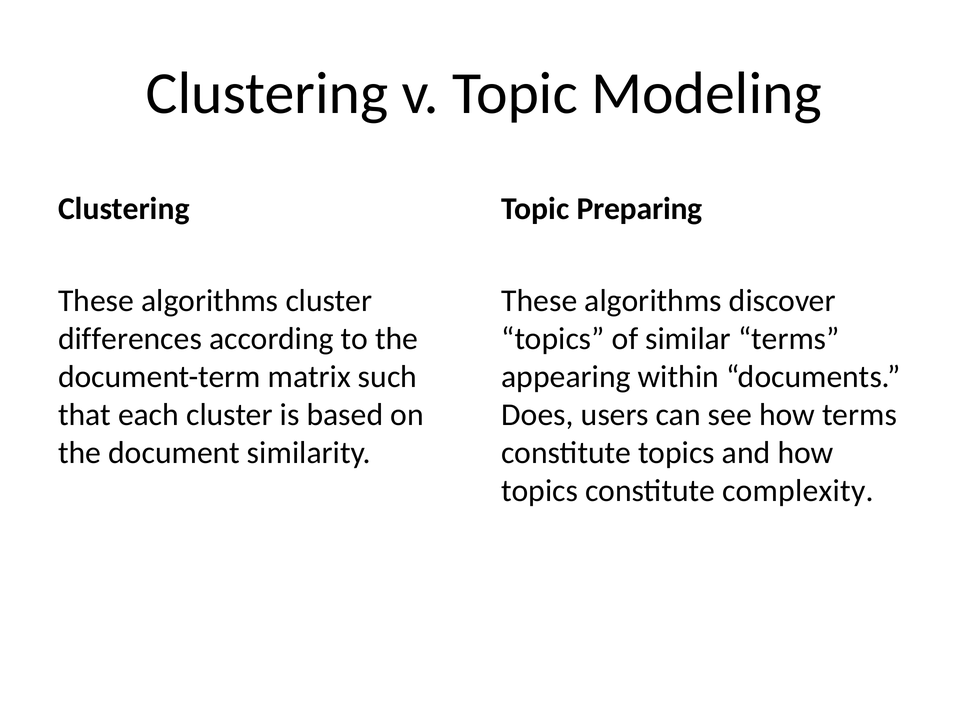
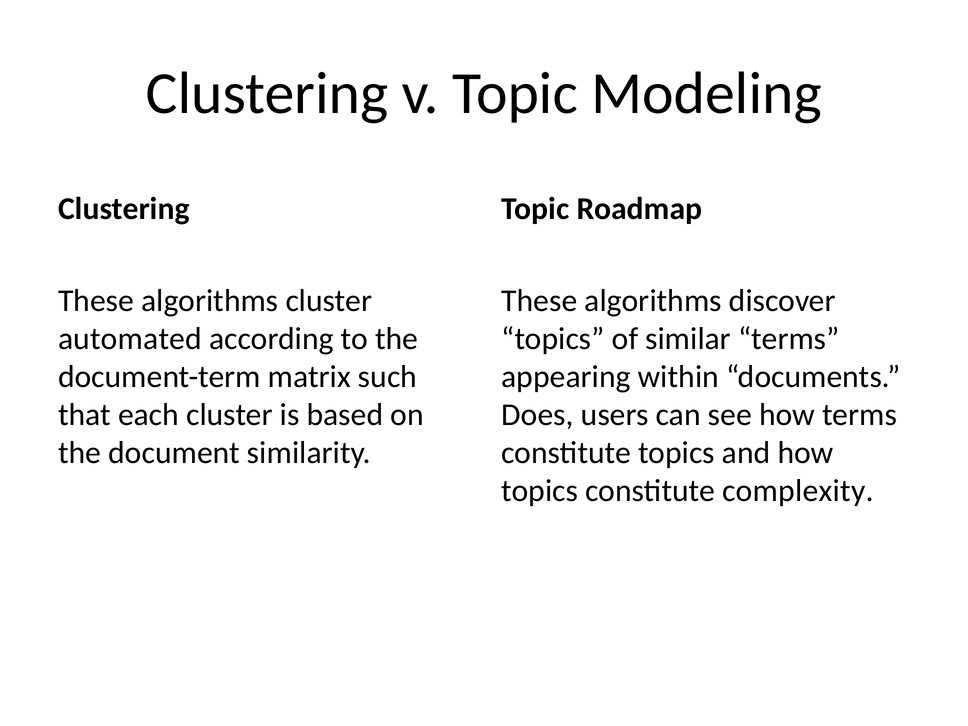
Preparing: Preparing -> Roadmap (639, 209)
differences: differences -> automated (130, 339)
